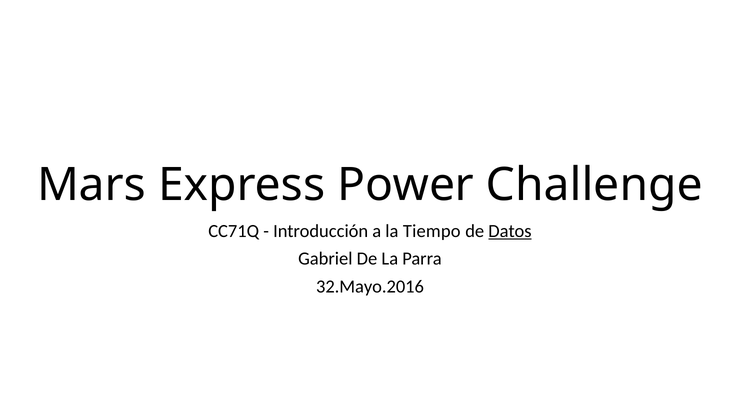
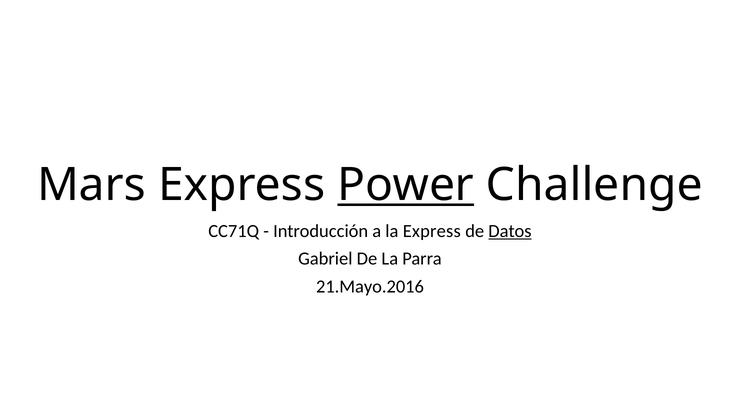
Power underline: none -> present (406, 185)
la Tiempo: Tiempo -> Express (432, 231)
32.Mayo.2016: 32.Mayo.2016 -> 21.Mayo.2016 (370, 287)
